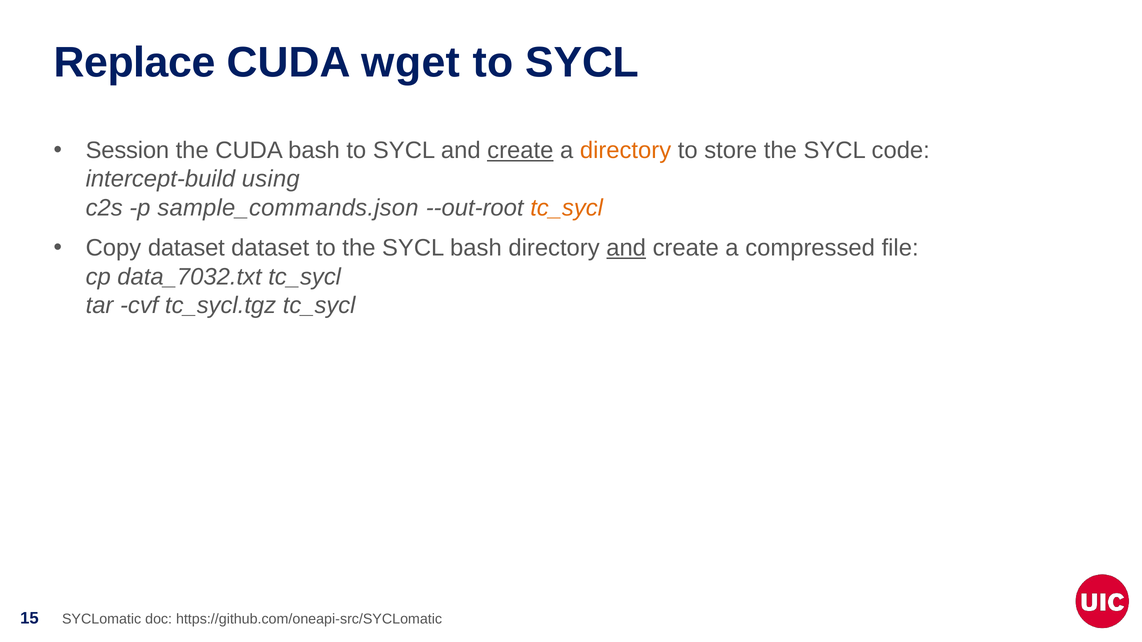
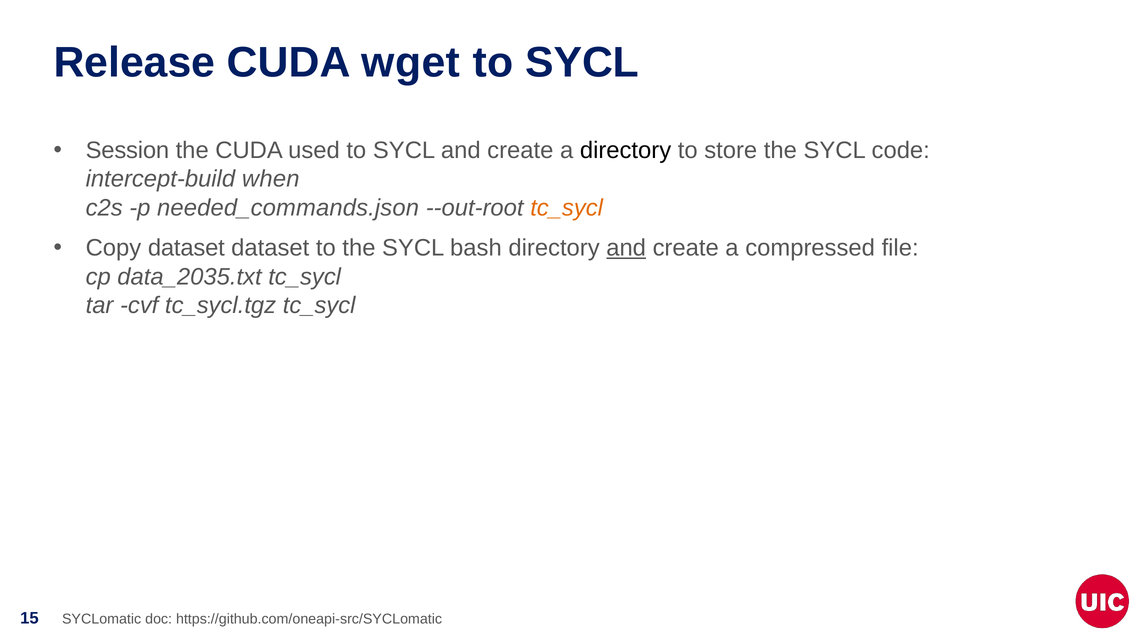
Replace: Replace -> Release (134, 63)
CUDA bash: bash -> used (314, 151)
create underline: present -> none (520, 151)
directory colour: orange -> black (626, 151)
using: using -> when (271, 179)
sample_commands.json: sample_commands.json -> needed_commands.json (288, 208)
data_7032.txt: data_7032.txt -> data_2035.txt (189, 277)
